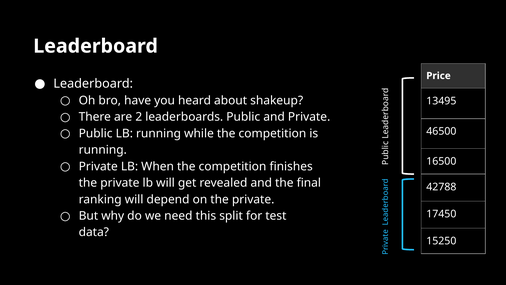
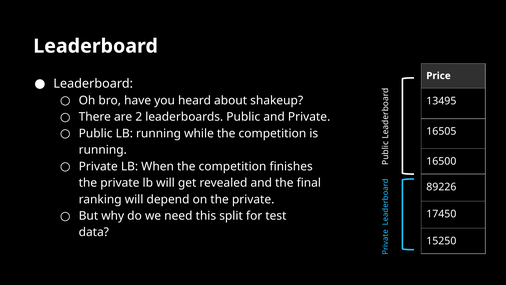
46500: 46500 -> 16505 (441, 131)
42788: 42788 -> 89226 (441, 187)
